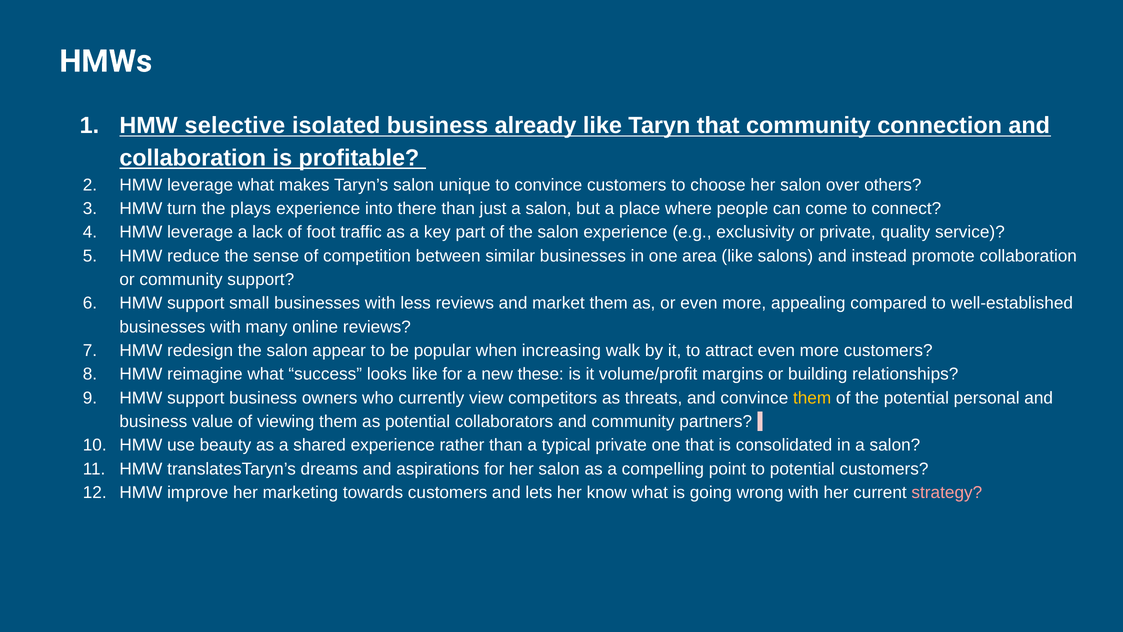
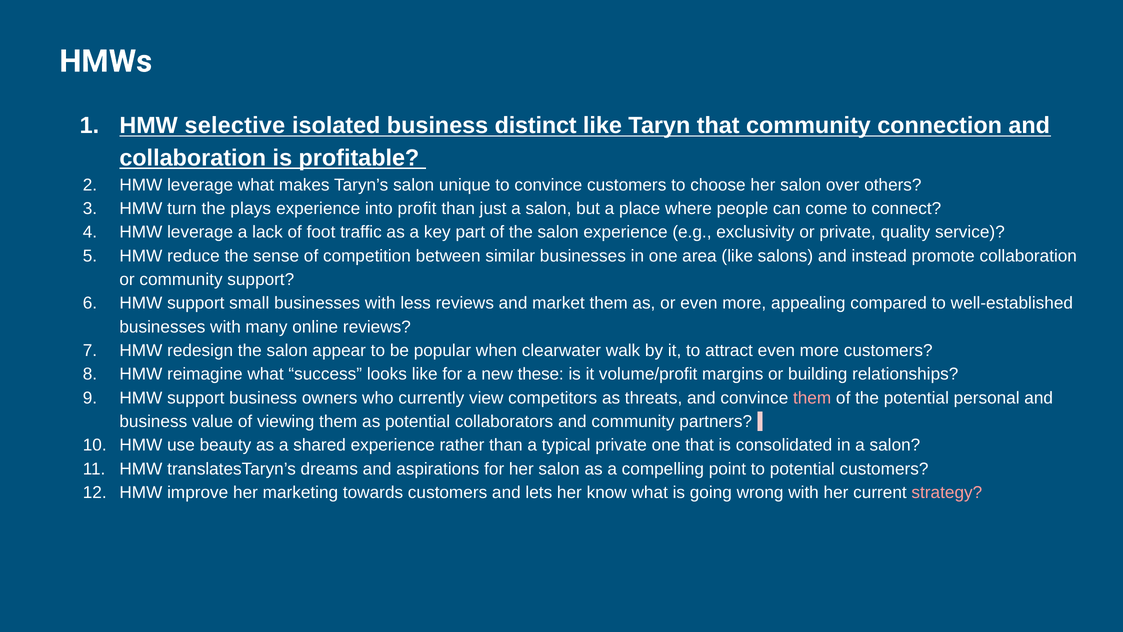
already: already -> distinct (536, 126)
there: there -> profit (417, 209)
increasing: increasing -> clearwater (561, 350)
them colour: yellow -> pink (812, 398)
